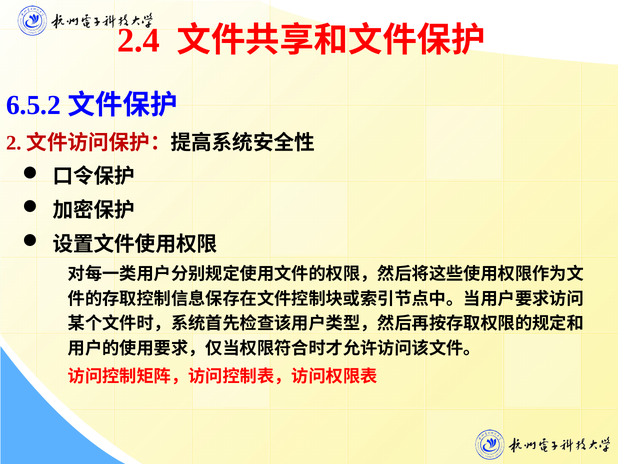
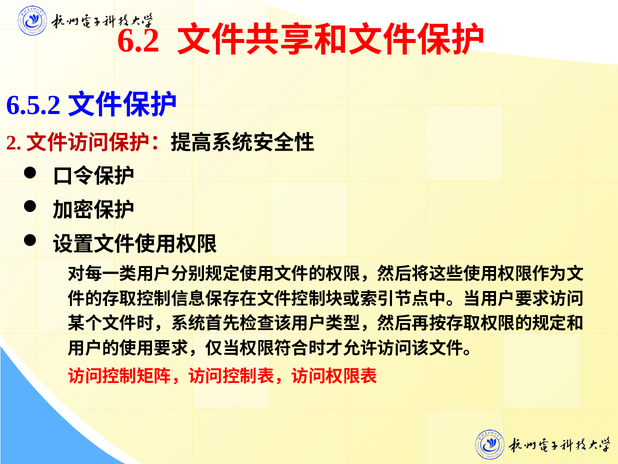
2.4: 2.4 -> 6.2 (139, 41)
